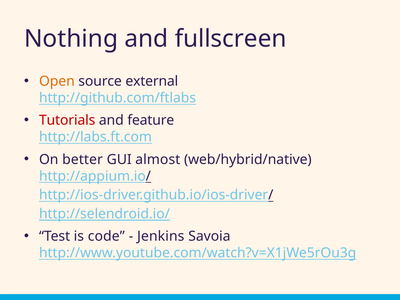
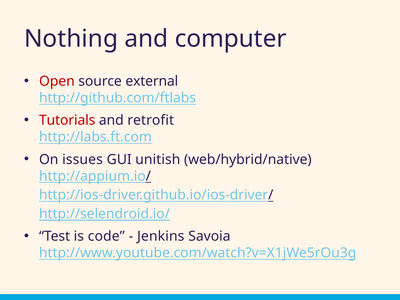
fullscreen: fullscreen -> computer (231, 39)
Open colour: orange -> red (57, 81)
feature: feature -> retrofit (151, 120)
better: better -> issues (83, 159)
almost: almost -> unitish (158, 159)
